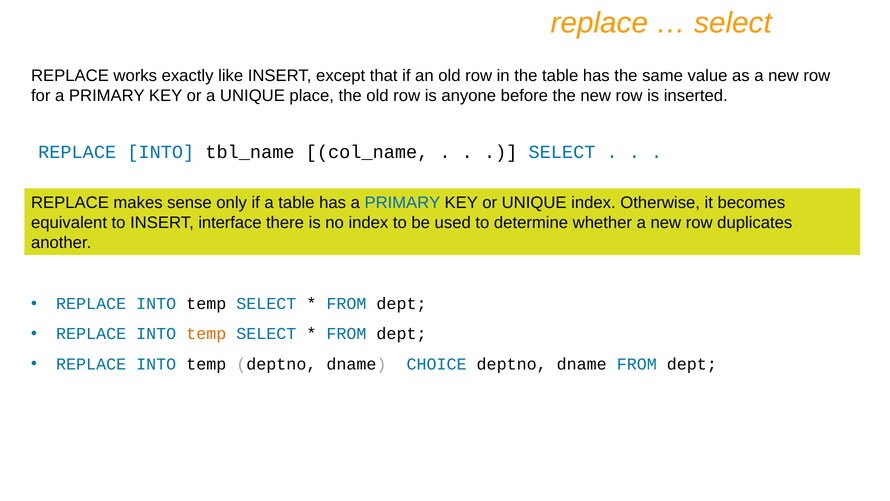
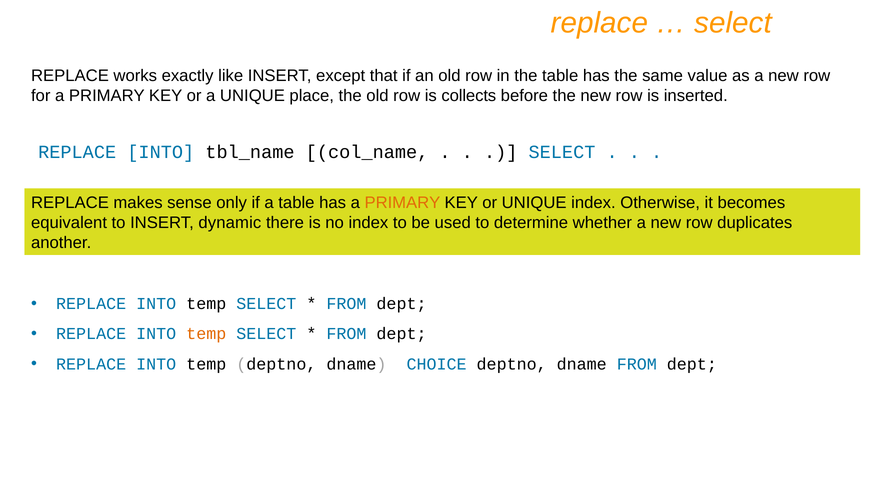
anyone: anyone -> collects (469, 96)
PRIMARY colour: blue -> orange (402, 203)
interface: interface -> dynamic (230, 223)
